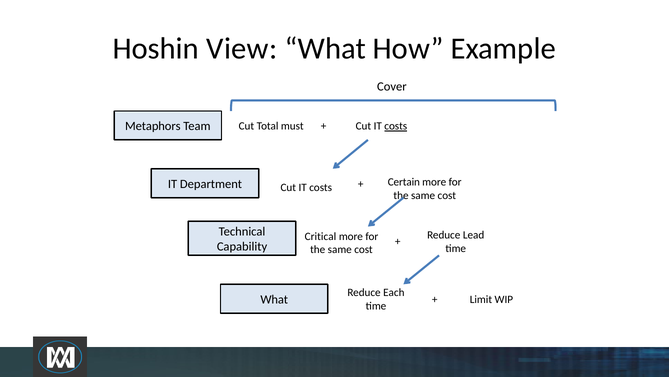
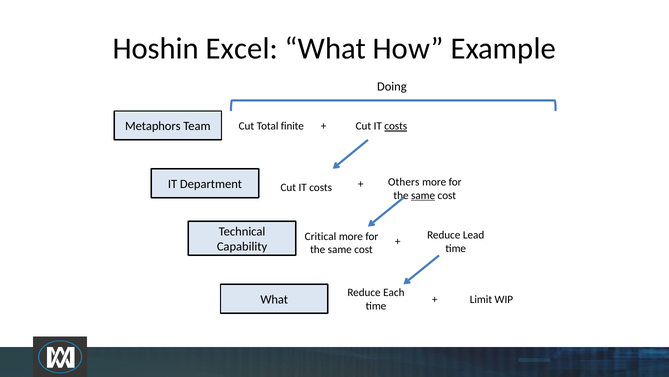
View: View -> Excel (242, 49)
Cover: Cover -> Doing (392, 86)
must: must -> finite (292, 126)
Certain: Certain -> Others (404, 182)
same underline: none -> present (423, 195)
